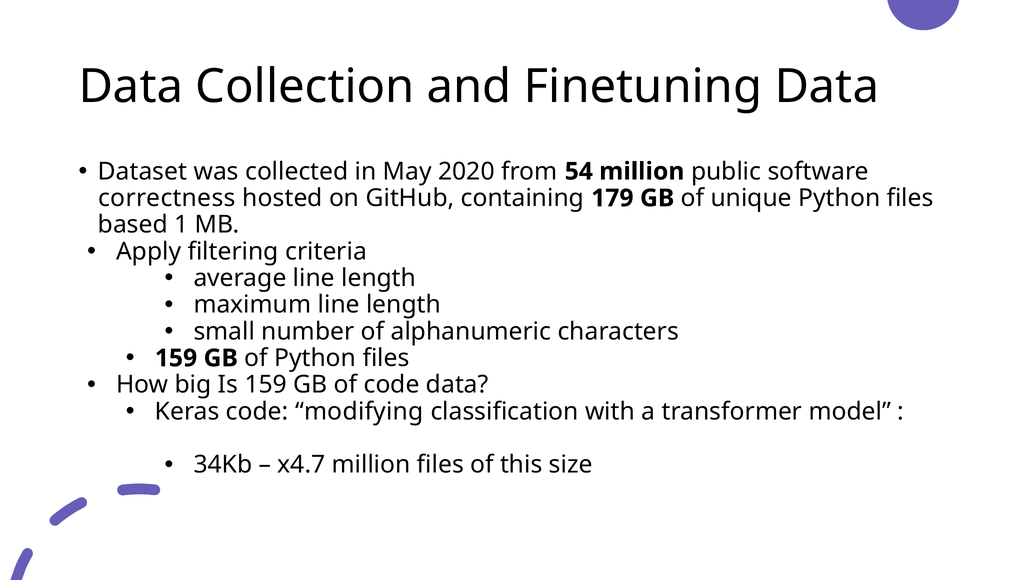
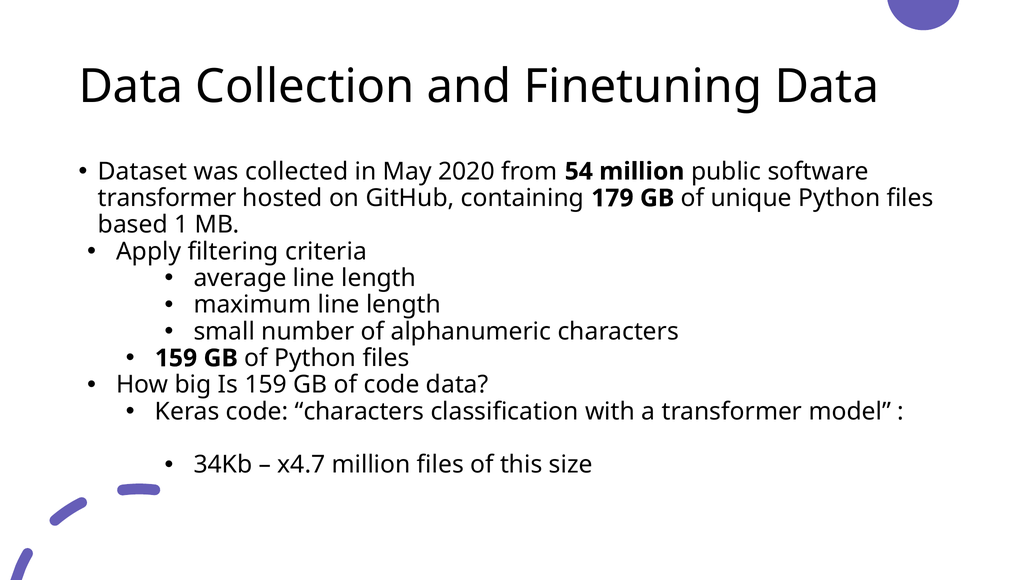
correctness: correctness -> transformer (167, 198)
code modifying: modifying -> characters (360, 411)
